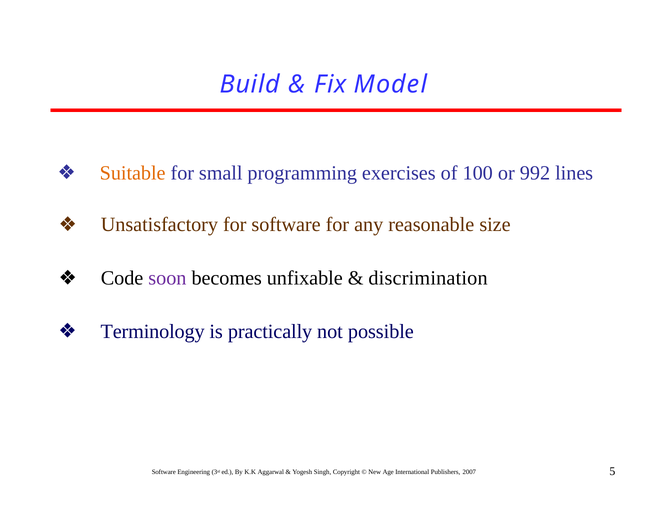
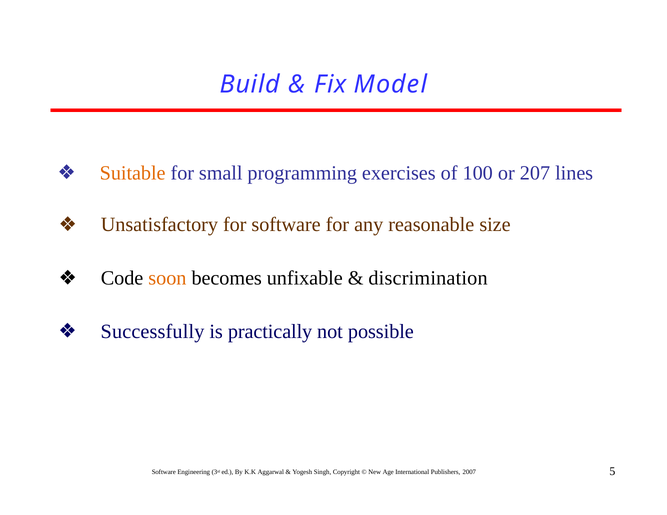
992: 992 -> 207 (535, 173)
soon colour: purple -> orange (167, 278)
Terminology: Terminology -> Successfully (152, 332)
